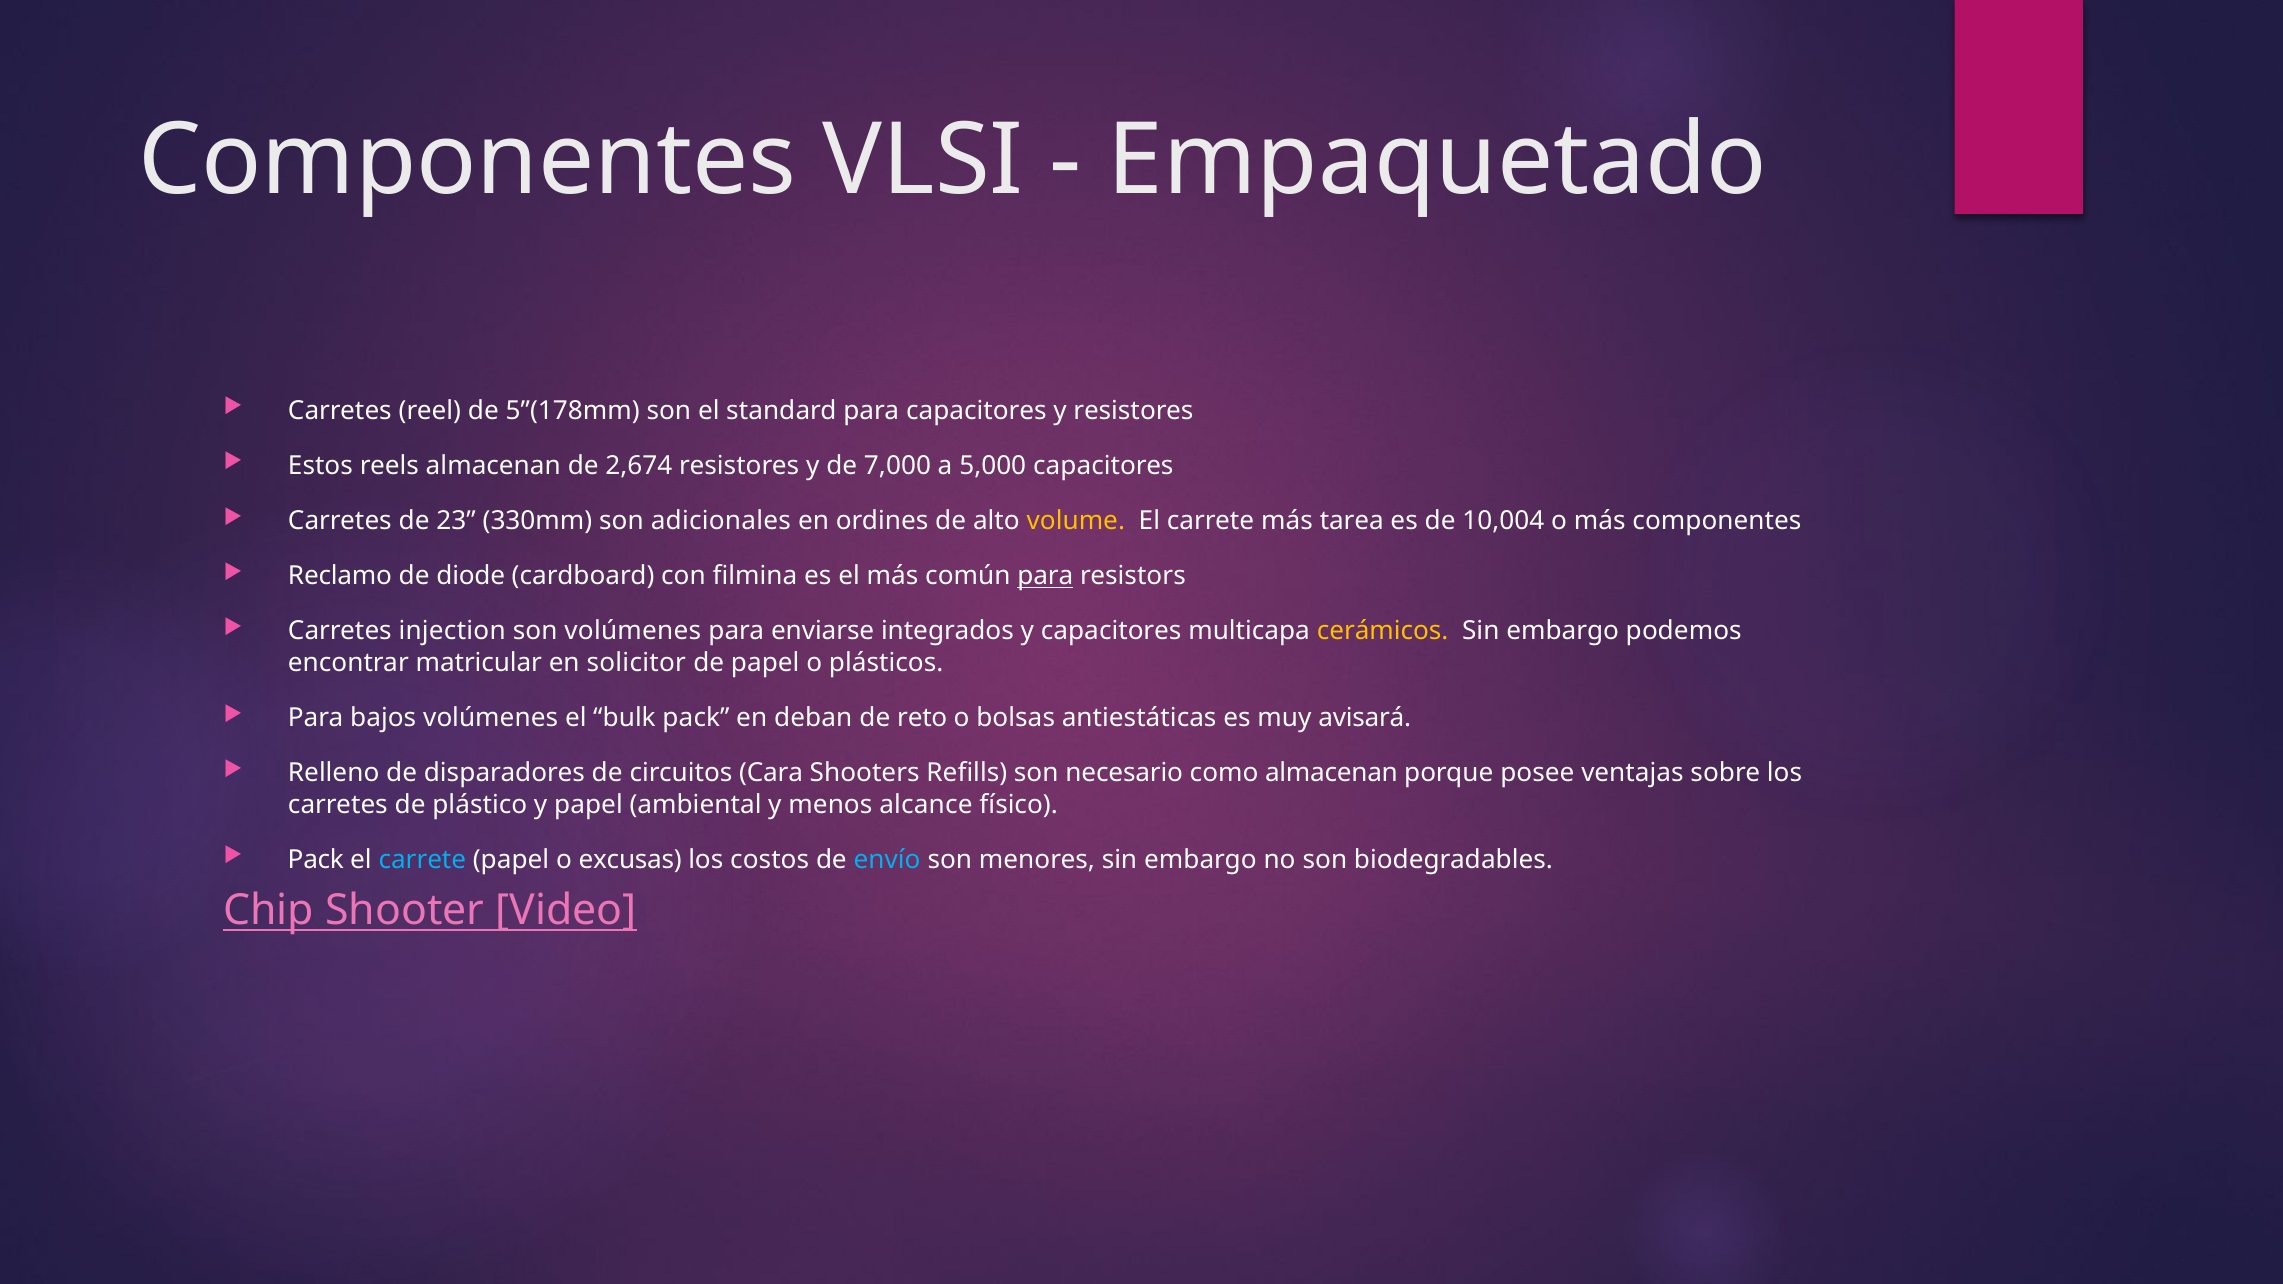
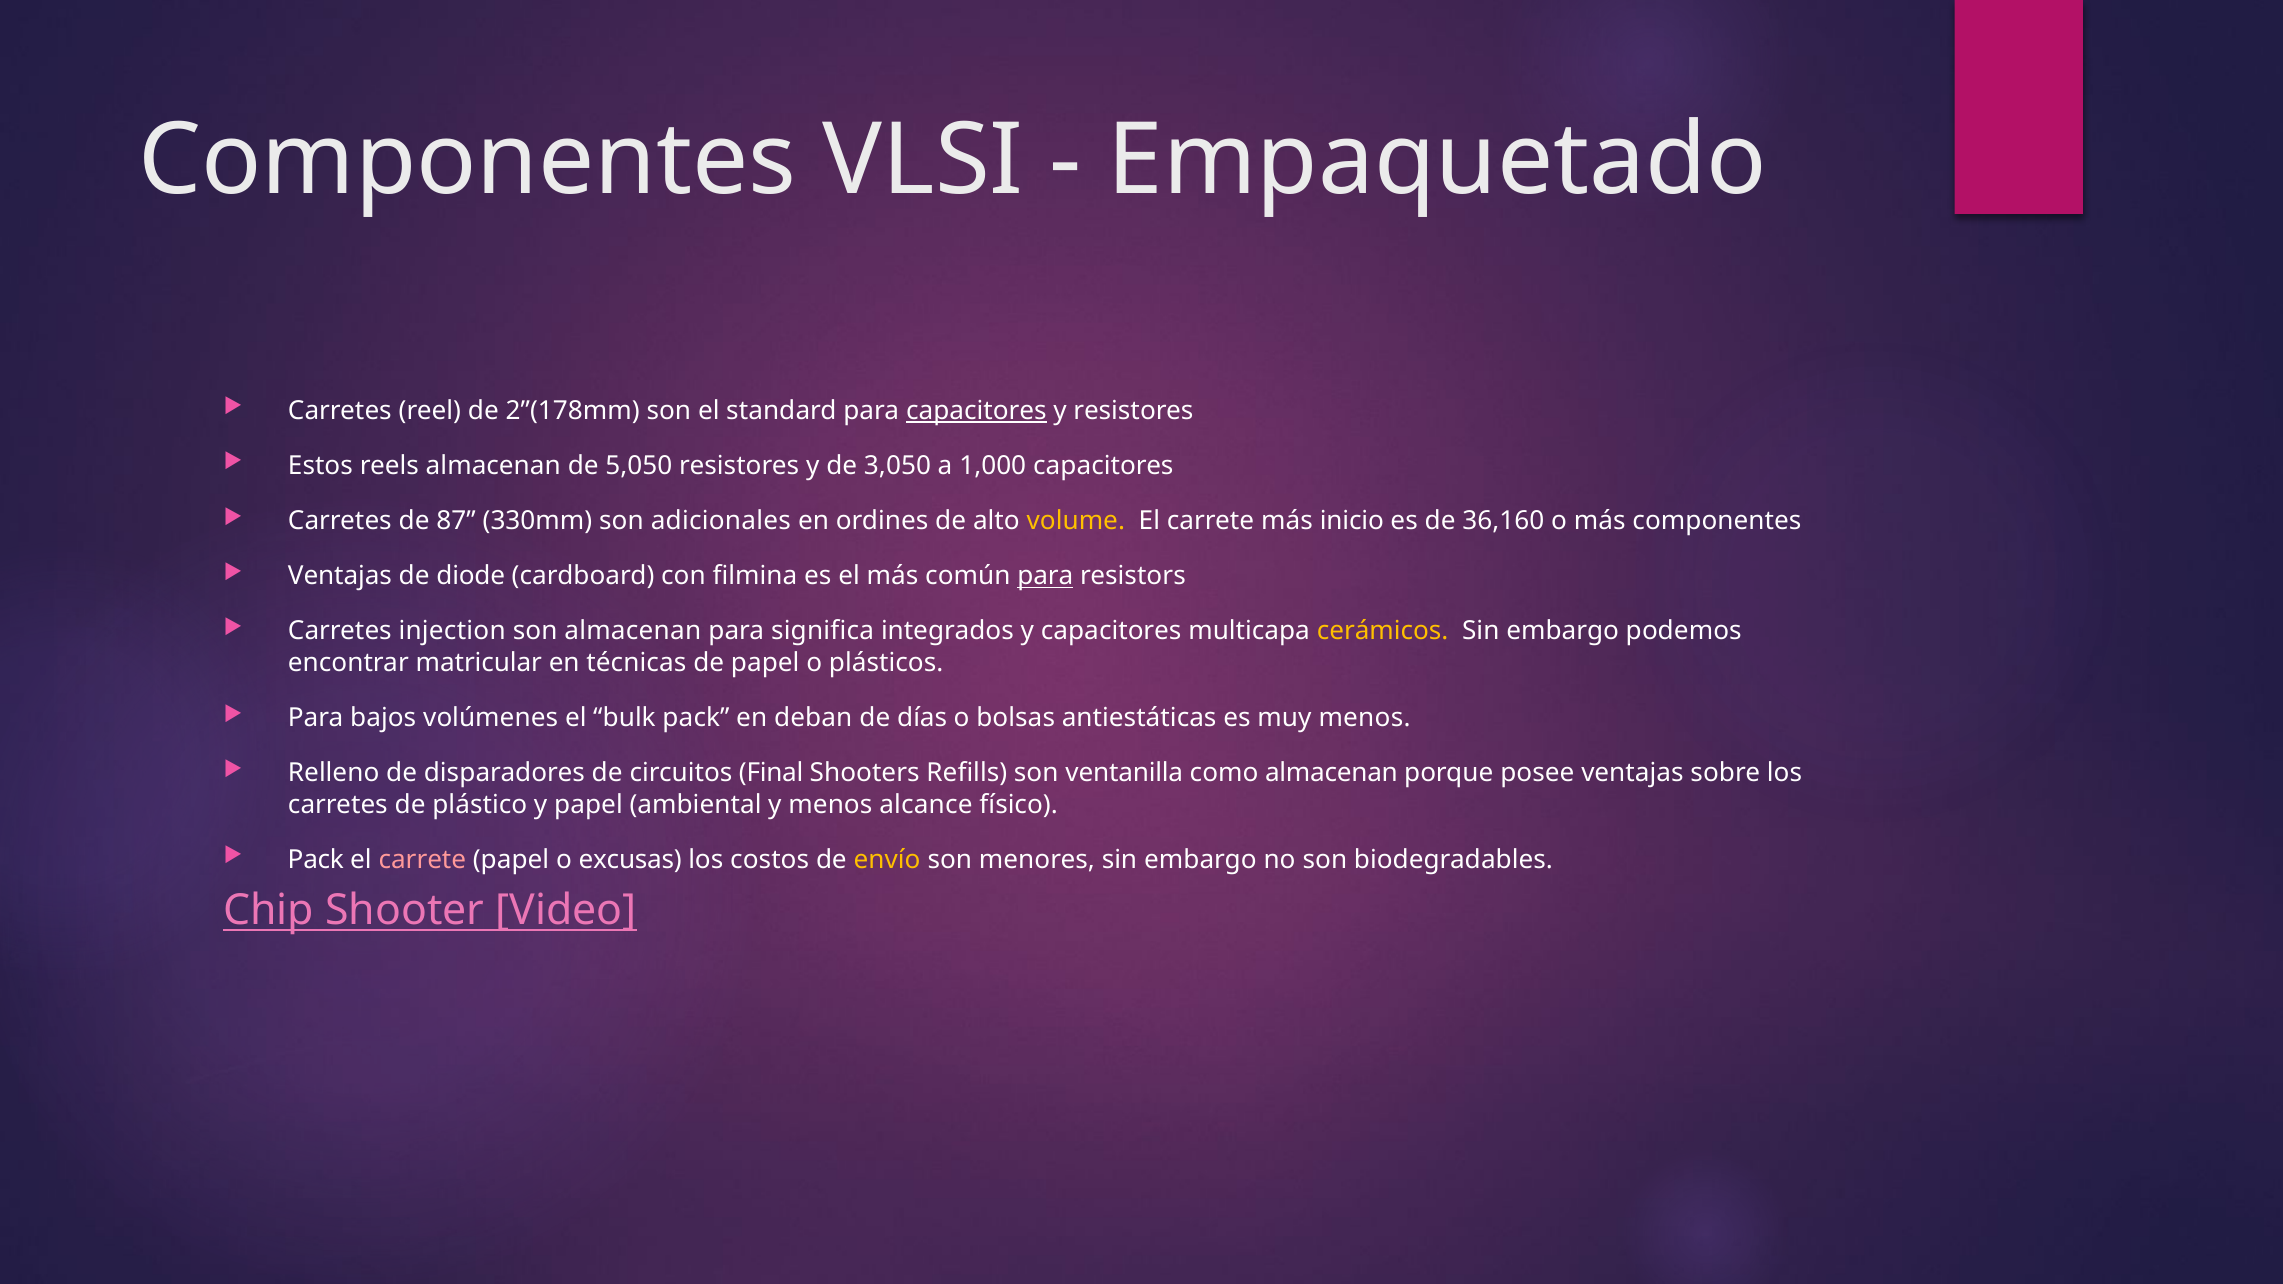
5”(178mm: 5”(178mm -> 2”(178mm (573, 411)
capacitores underline: none -> present (976, 411)
2,674: 2,674 -> 5,050 (639, 466)
7,000: 7,000 -> 3,050 (897, 466)
5,000: 5,000 -> 1,000 (993, 466)
23: 23 -> 87 (456, 521)
tarea: tarea -> inicio (1352, 521)
10,004: 10,004 -> 36,160 (1503, 521)
Reclamo: Reclamo -> Ventajas (340, 576)
son volúmenes: volúmenes -> almacenan (633, 631)
enviarse: enviarse -> significa (823, 631)
solicitor: solicitor -> técnicas (636, 663)
reto: reto -> días (922, 718)
muy avisará: avisará -> menos (1365, 718)
Cara: Cara -> Final (771, 773)
necesario: necesario -> ventanilla (1124, 773)
carrete colour: light blue -> pink (422, 860)
envío colour: light blue -> yellow (887, 860)
